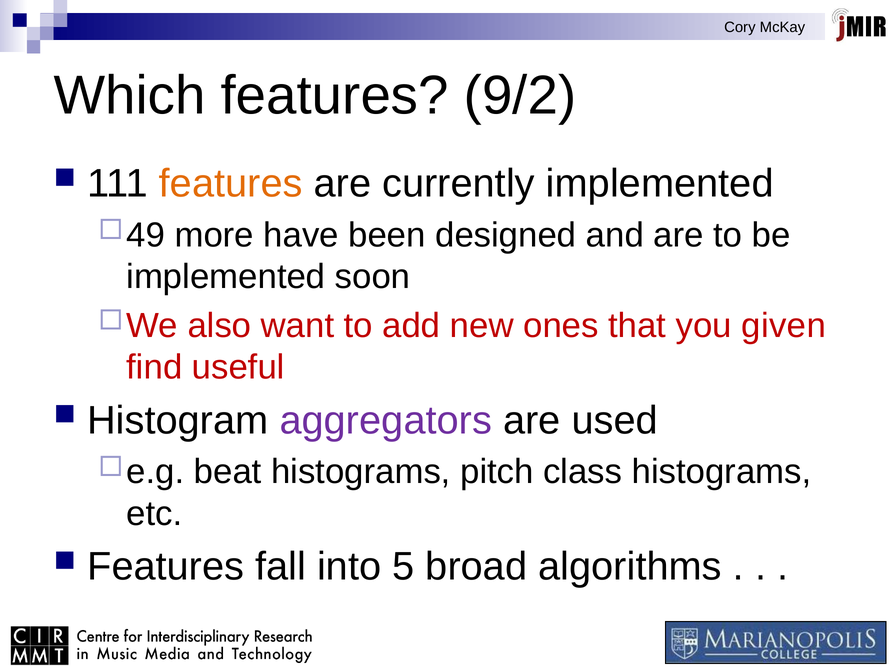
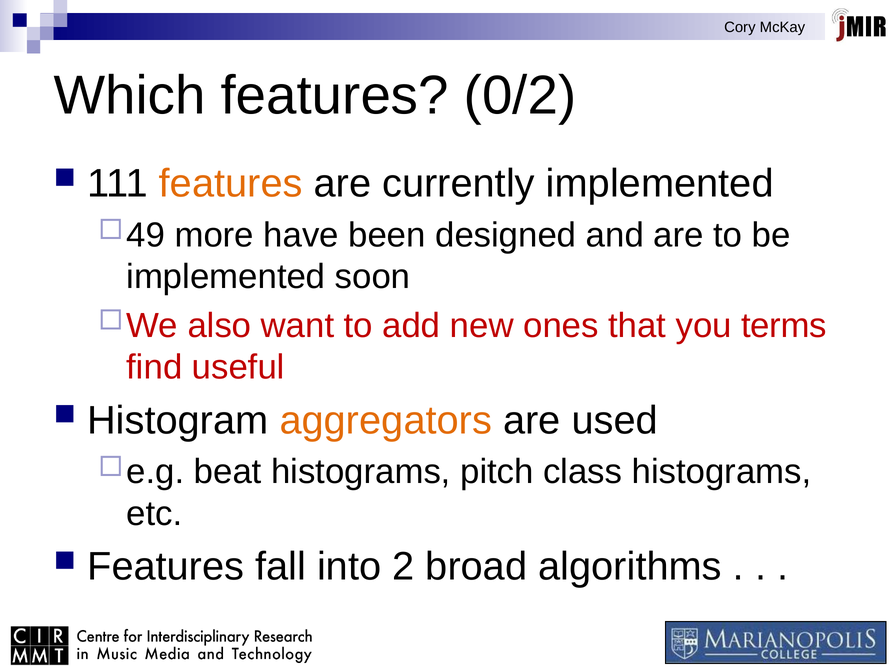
9/2: 9/2 -> 0/2 (520, 95)
given: given -> terms (784, 325)
aggregators colour: purple -> orange (386, 420)
5: 5 -> 2 (403, 566)
